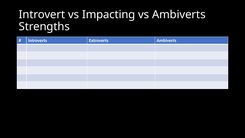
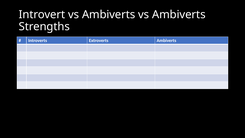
Introvert vs Impacting: Impacting -> Ambiverts (109, 15)
